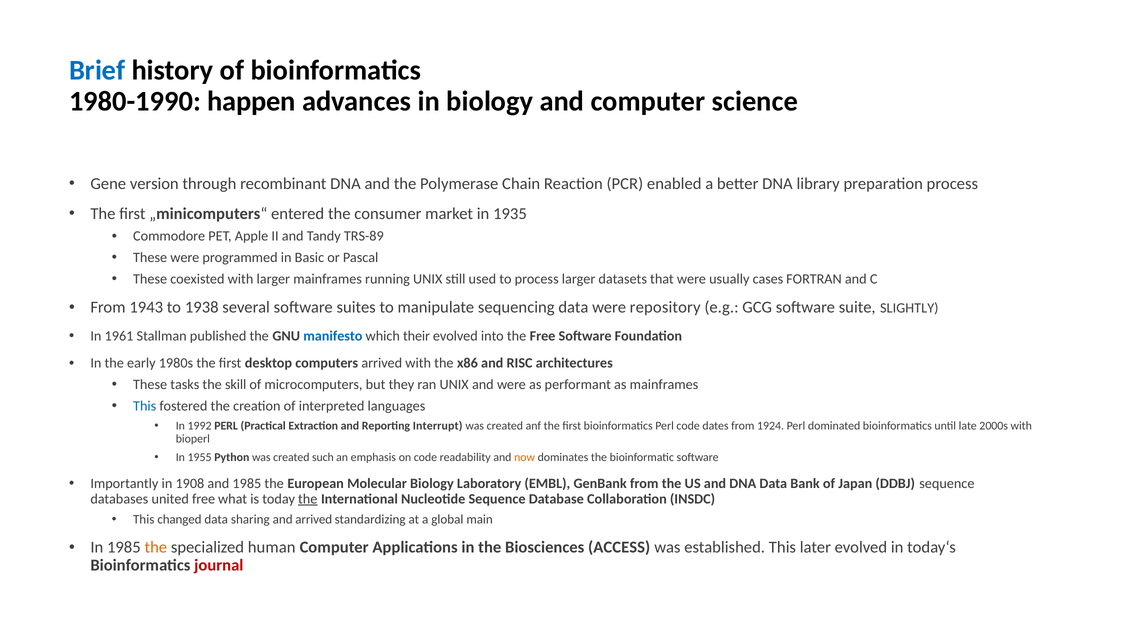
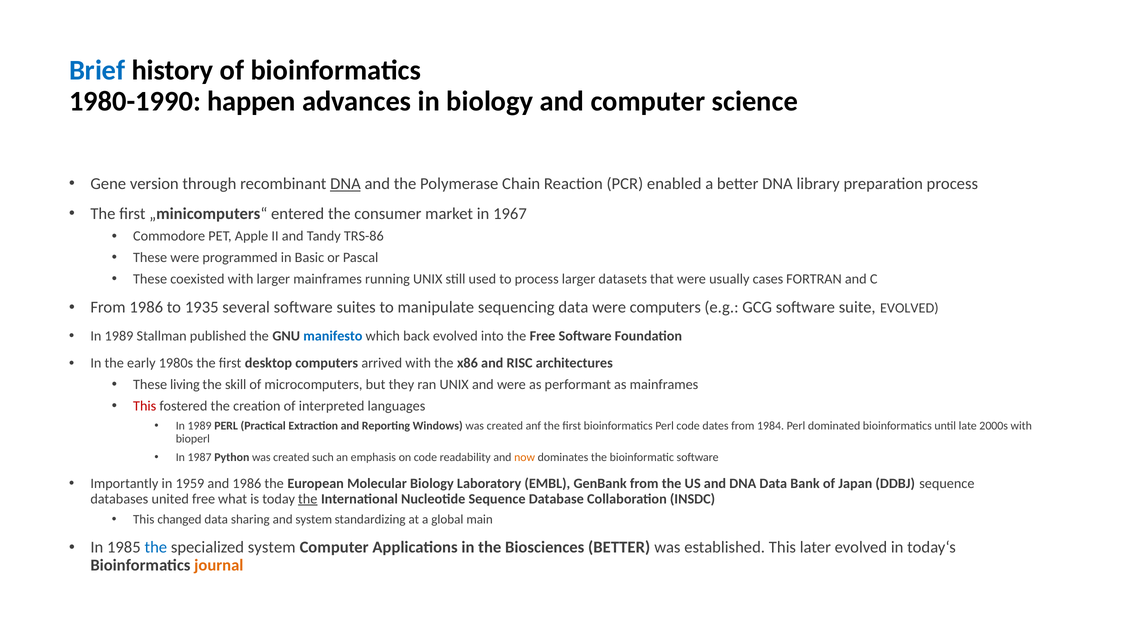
DNA underline: none -> present (345, 184)
1935: 1935 -> 1967 (510, 214)
TRS-89: TRS-89 -> TRS-86 (364, 236)
From 1943: 1943 -> 1986 (146, 307)
1938: 1938 -> 1935 (202, 307)
were repository: repository -> computers (665, 307)
suite SLIGHTLY: SLIGHTLY -> EVOLVED (909, 308)
1961: 1961 -> 1989 (119, 336)
their: their -> back (417, 336)
tasks: tasks -> living (185, 384)
This colour: blue -> red (145, 406)
1992: 1992 -> 1989 (200, 426)
Interrupt: Interrupt -> Windows (438, 426)
1924: 1924 -> 1984 (771, 426)
1955: 1955 -> 1987 (200, 457)
1908: 1908 -> 1959 (190, 483)
and 1985: 1985 -> 1986 (247, 483)
and arrived: arrived -> system (314, 519)
the colour: orange -> blue (156, 547)
specialized human: human -> system (272, 547)
Biosciences ACCESS: ACCESS -> BETTER (619, 547)
journal colour: red -> orange (219, 565)
